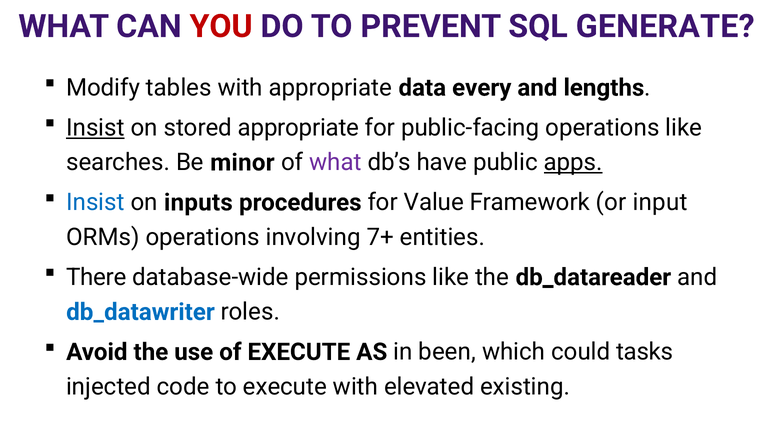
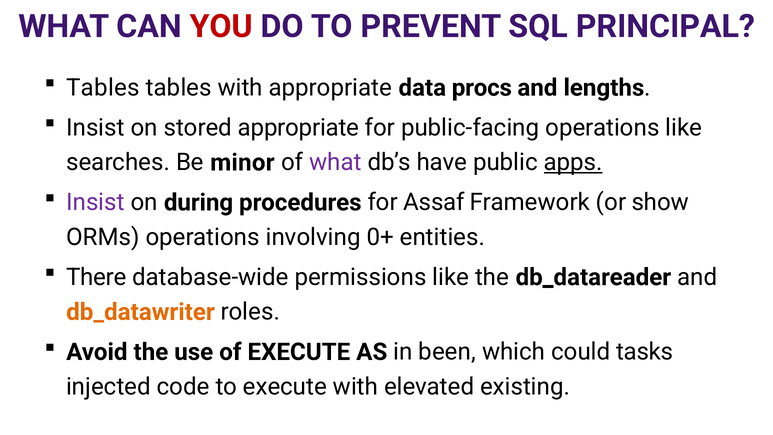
GENERATE: GENERATE -> PRINCIPAL (665, 26)
Modify: Modify -> Tables (103, 88)
every: every -> procs (482, 88)
Insist underline: present -> none (95, 128)
Insist colour: blue -> purple (95, 202)
inputs: inputs -> during (199, 202)
Value: Value -> Assaf (434, 202)
input: input -> show (660, 202)
7+: 7+ -> 0+ (380, 237)
db_datawriter colour: blue -> orange (140, 312)
